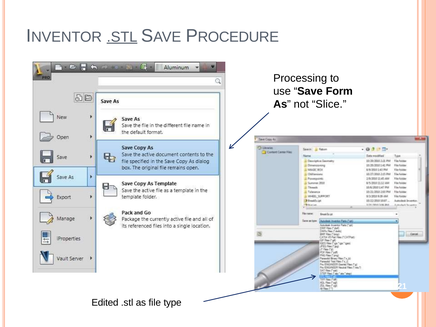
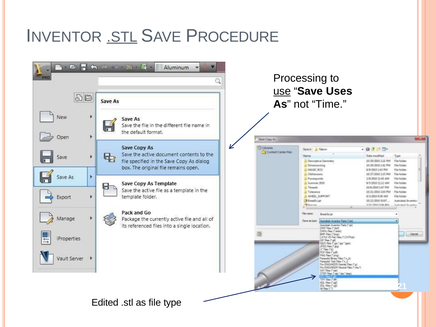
use underline: none -> present (282, 91)
Form: Form -> Uses (339, 91)
Slice: Slice -> Time (329, 104)
